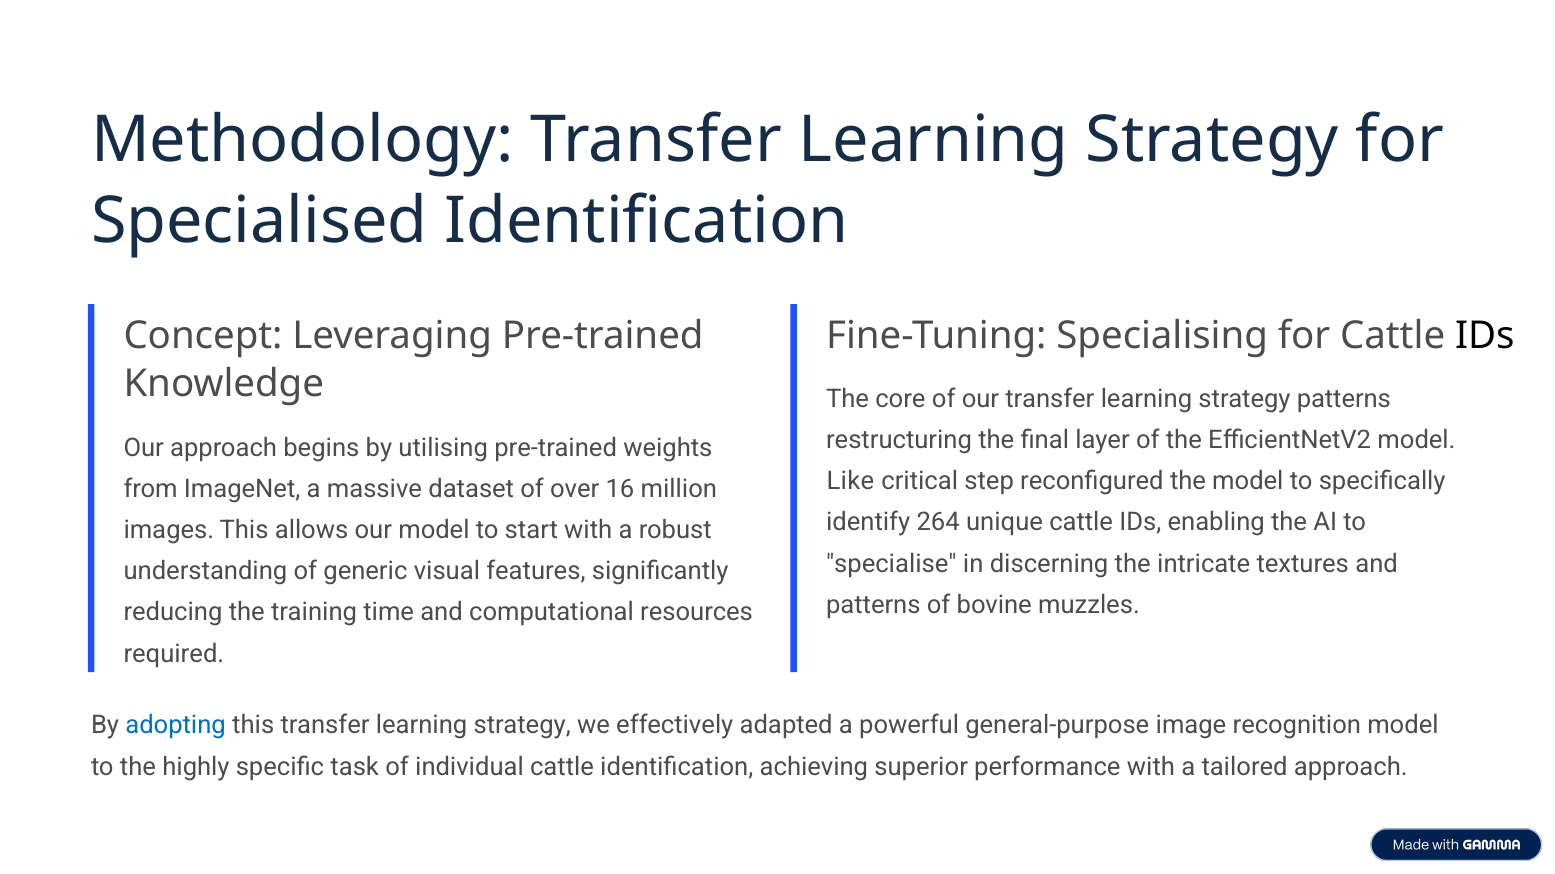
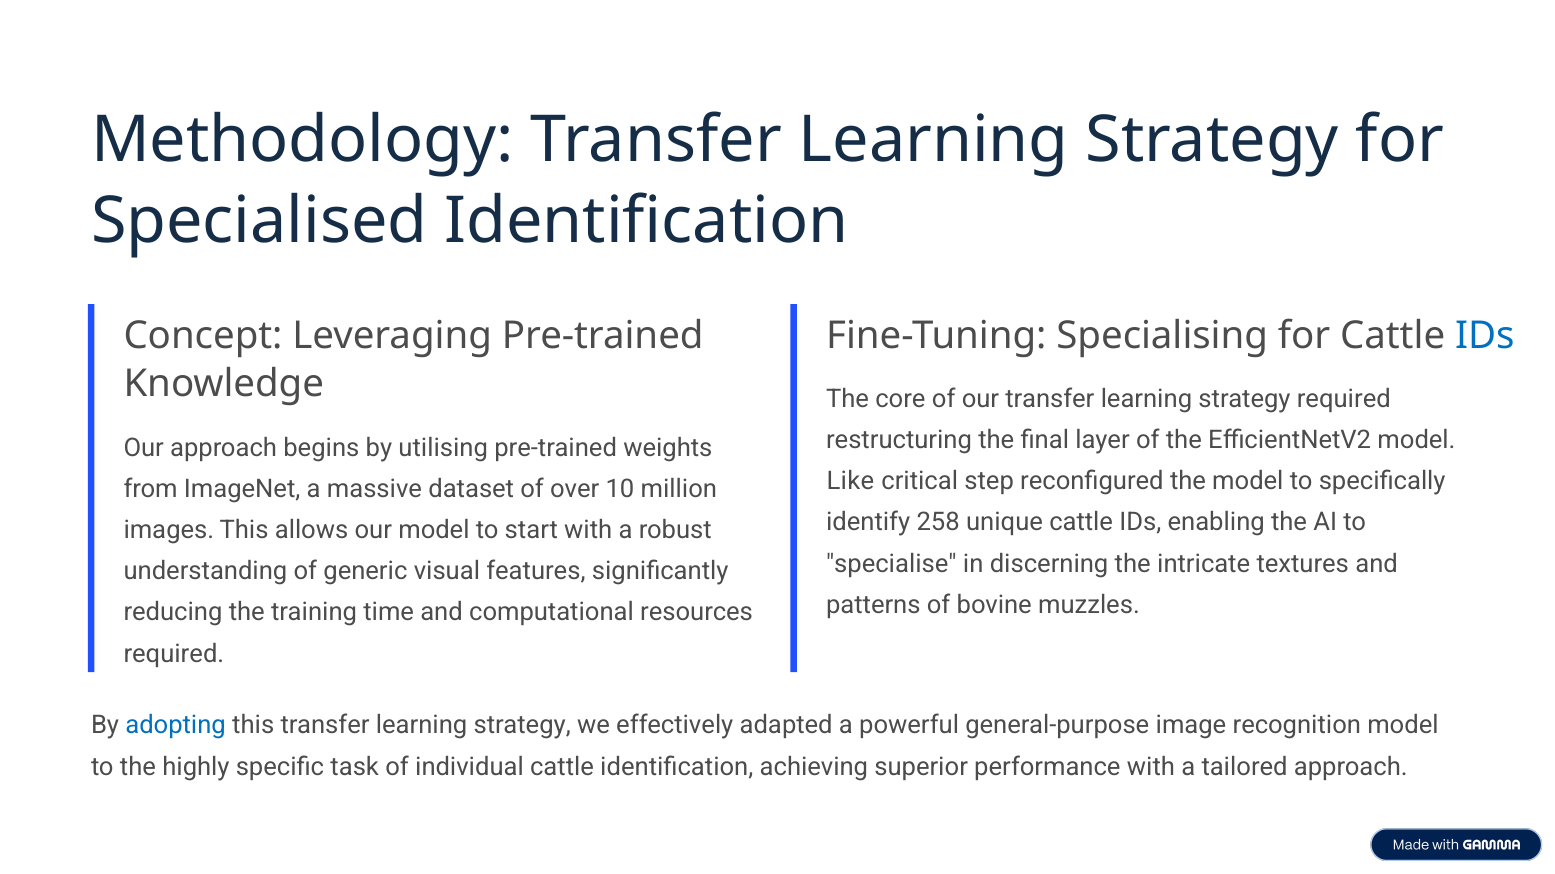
IDs colour: black -> blue (1485, 336)
strategy patterns: patterns -> required (1344, 399)
16: 16 -> 10 (620, 489)
264: 264 -> 258 (938, 523)
